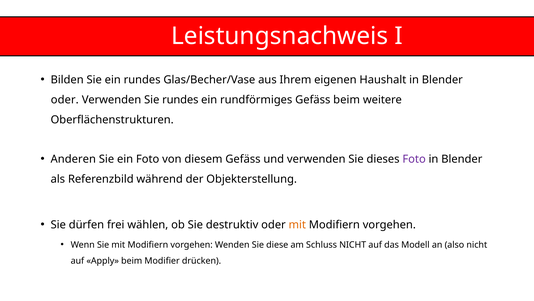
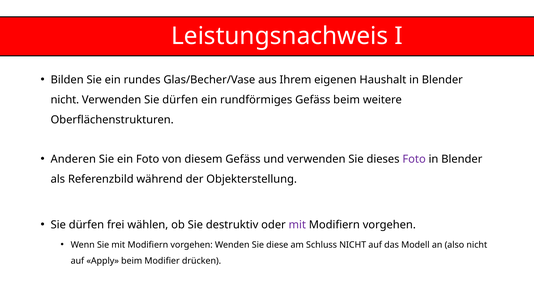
oder: oder -> nicht (65, 100)
Verwenden Sie rundes: rundes -> dürfen (180, 100)
mit colour: orange -> purple (297, 224)
